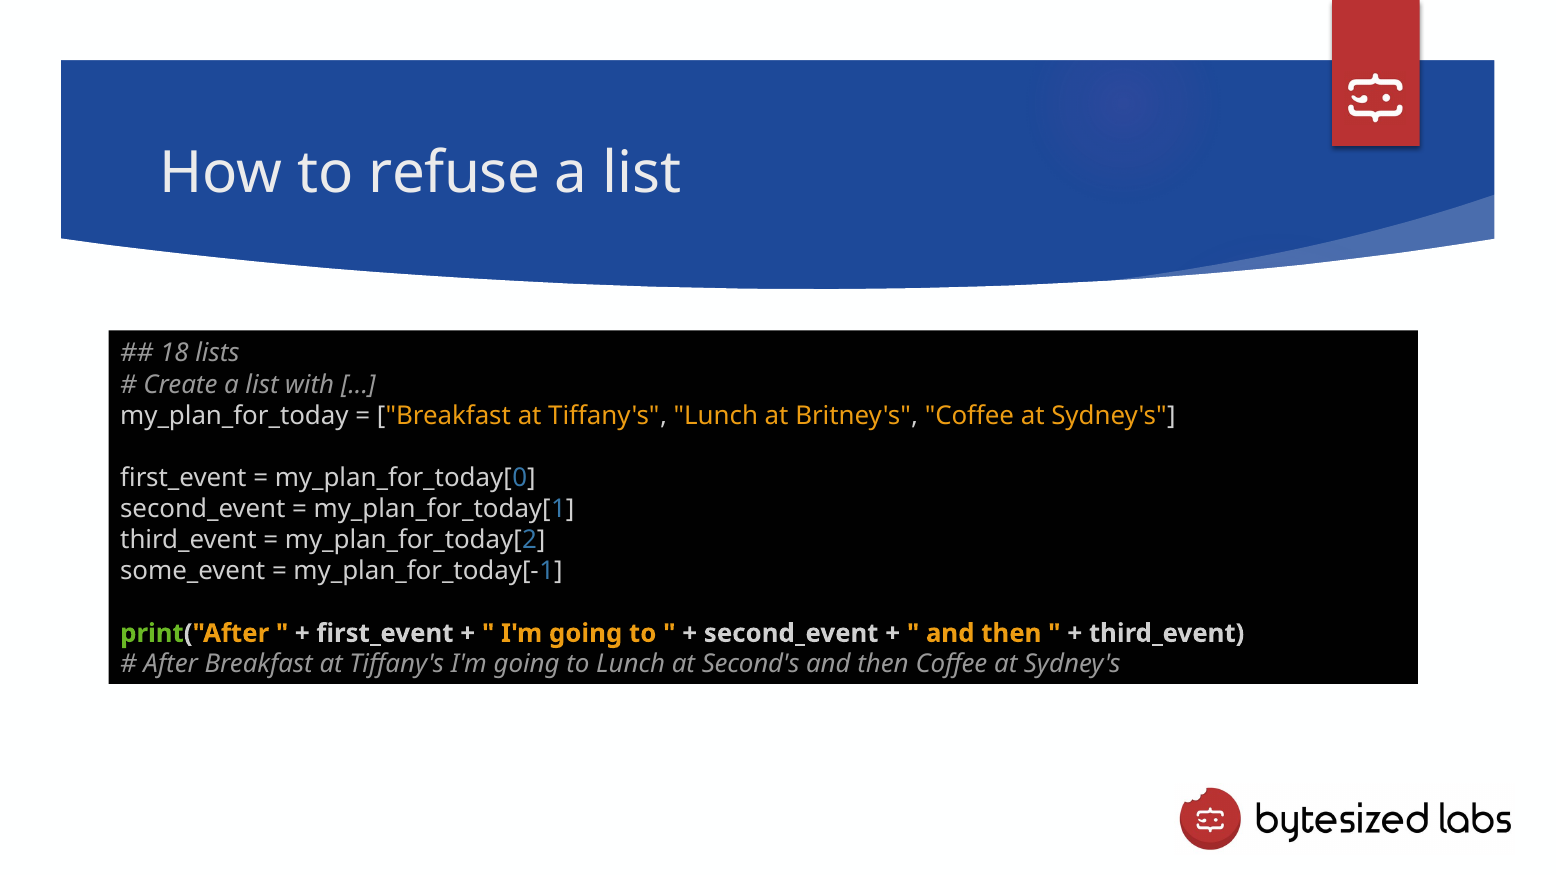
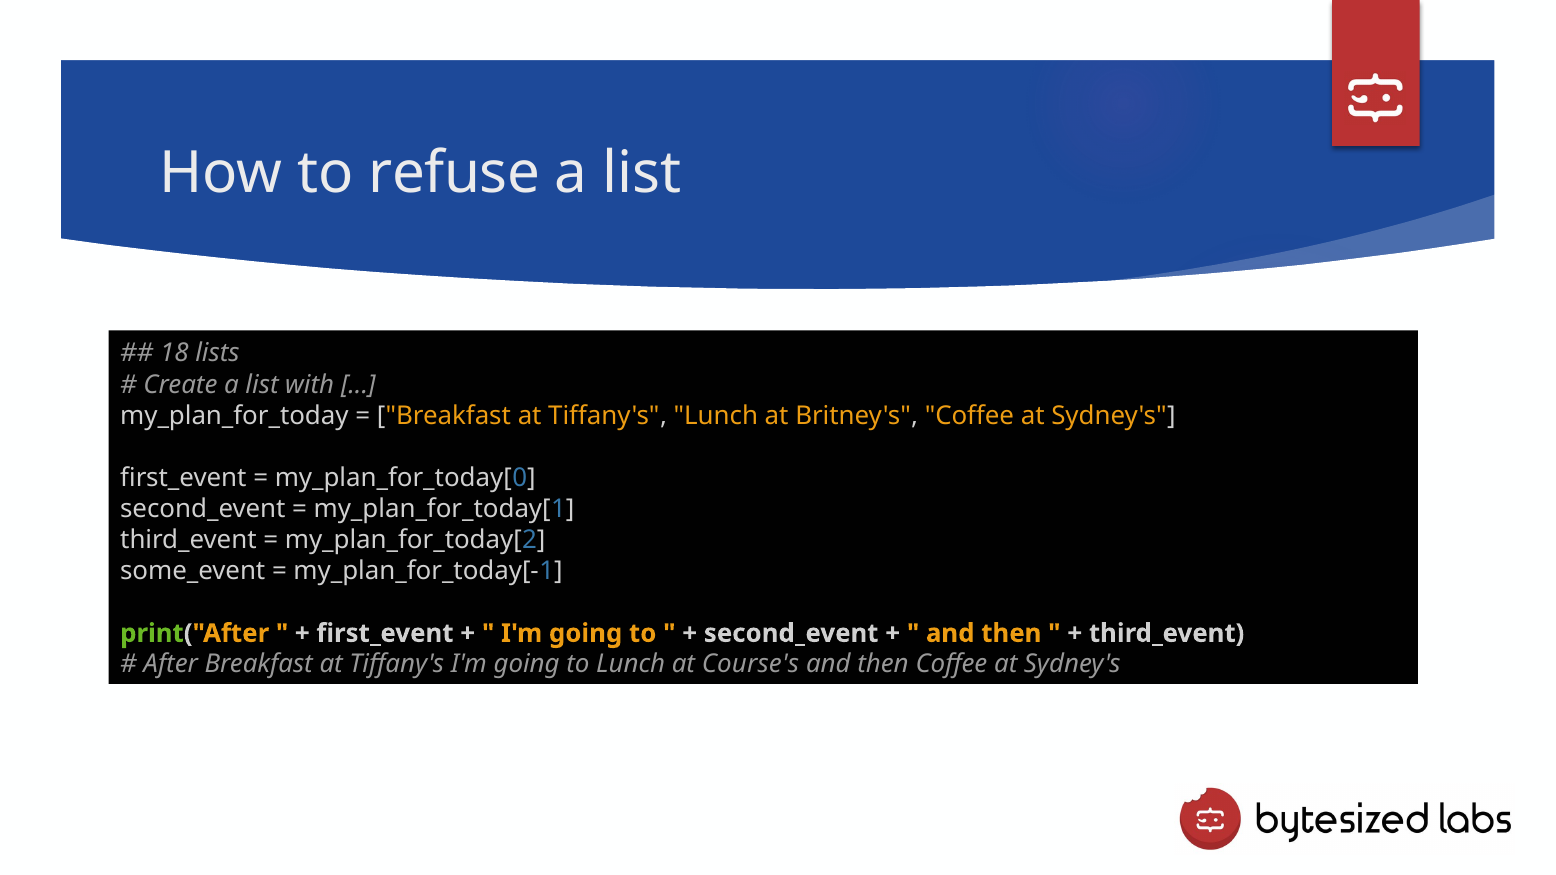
Second's: Second's -> Course's (750, 665)
